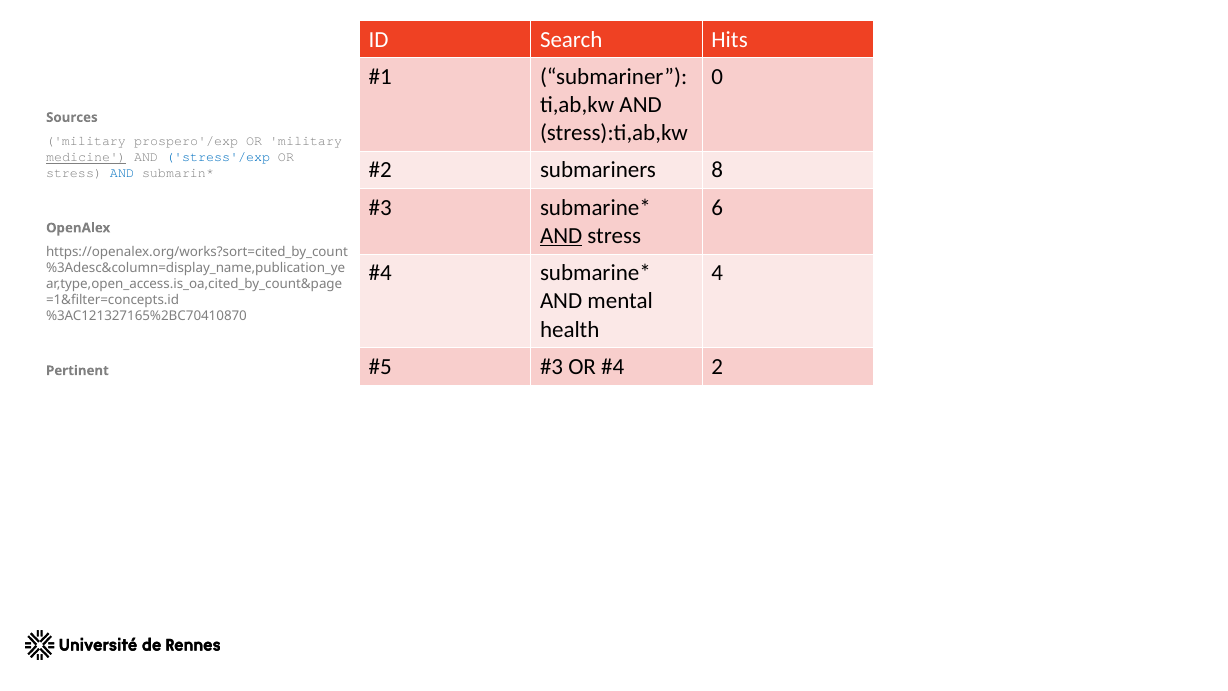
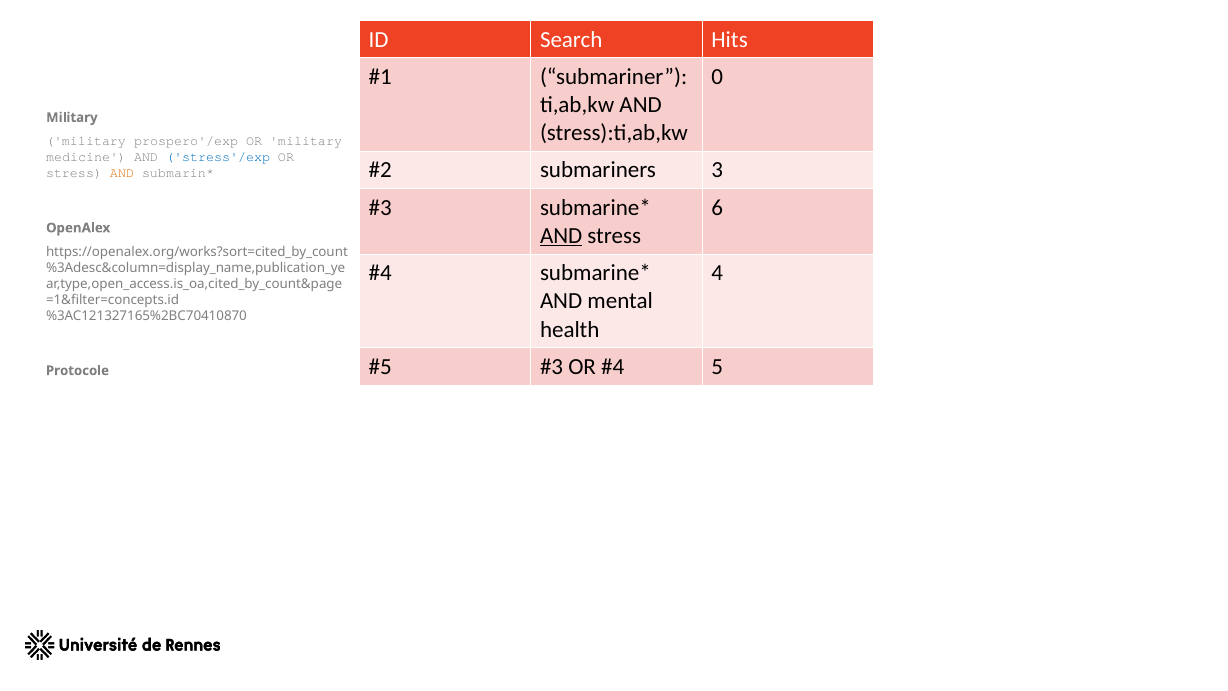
Sources: Sources -> Military (72, 117)
medicine underline: present -> none (86, 157)
8: 8 -> 3 (717, 170)
AND colour: blue -> orange (122, 173)
2: 2 -> 5 (717, 367)
Pertinent: Pertinent -> Protocole (77, 370)
